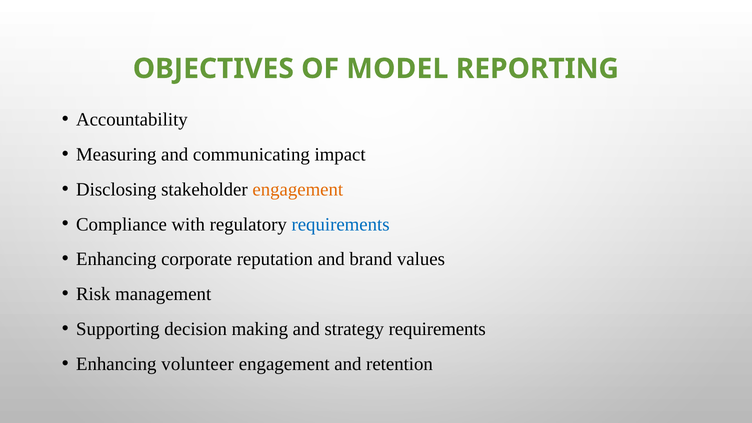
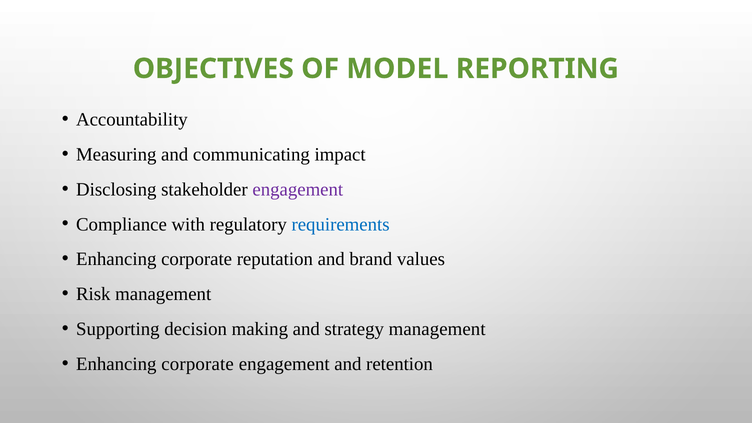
engagement colour: orange -> purple (298, 189)
strategy requirements: requirements -> management (437, 329)
volunteer: volunteer -> corporate (198, 364)
